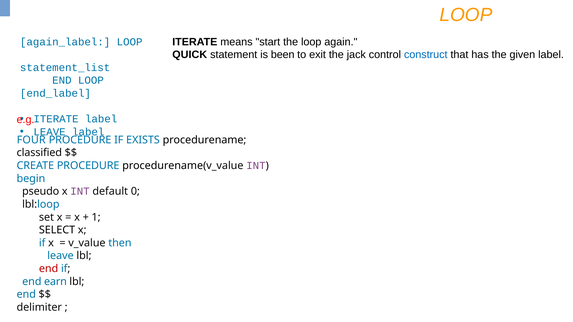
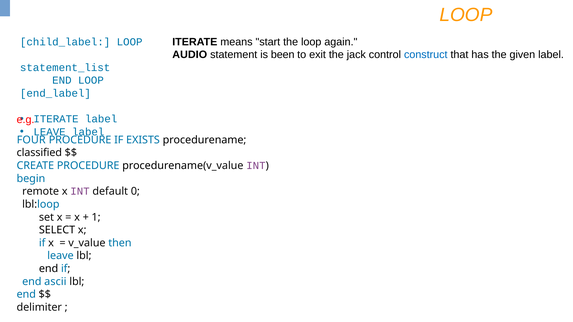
again_label: again_label -> child_label (65, 42)
QUICK: QUICK -> AUDIO (190, 55)
pseudo: pseudo -> remote (41, 192)
end colour: red -> black (49, 269)
earn: earn -> ascii (55, 282)
